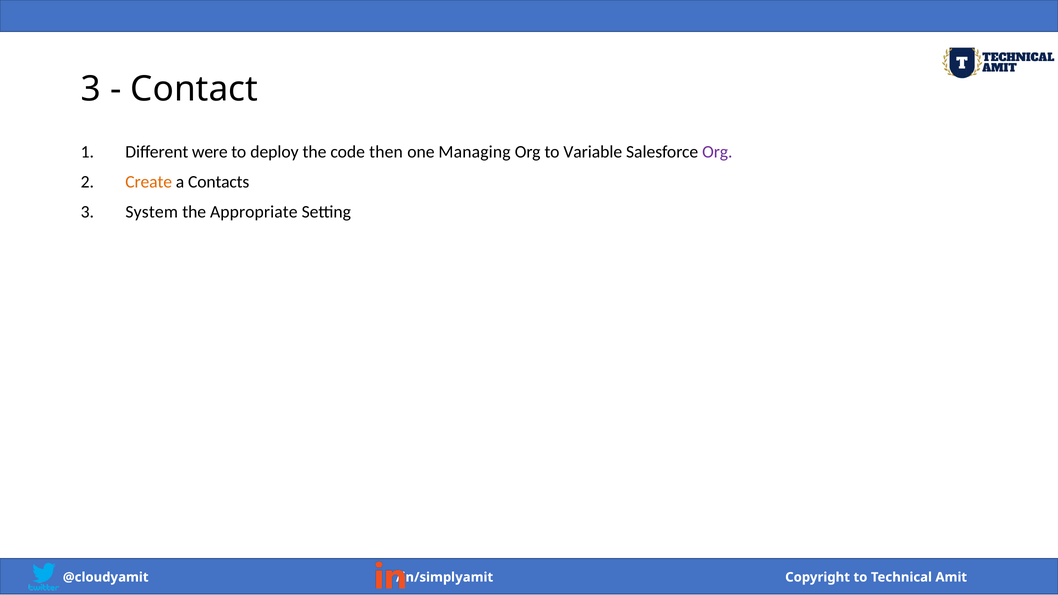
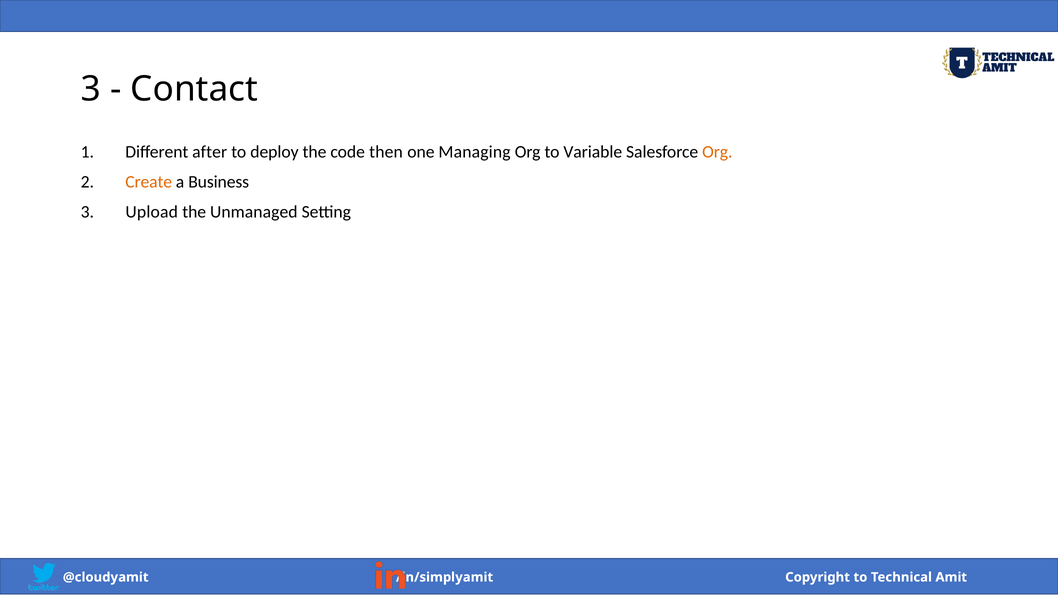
were: were -> after (210, 152)
Org colour: purple -> orange (717, 152)
Contacts: Contacts -> Business (219, 182)
System: System -> Upload (152, 212)
Appropriate: Appropriate -> Unmanaged (254, 212)
